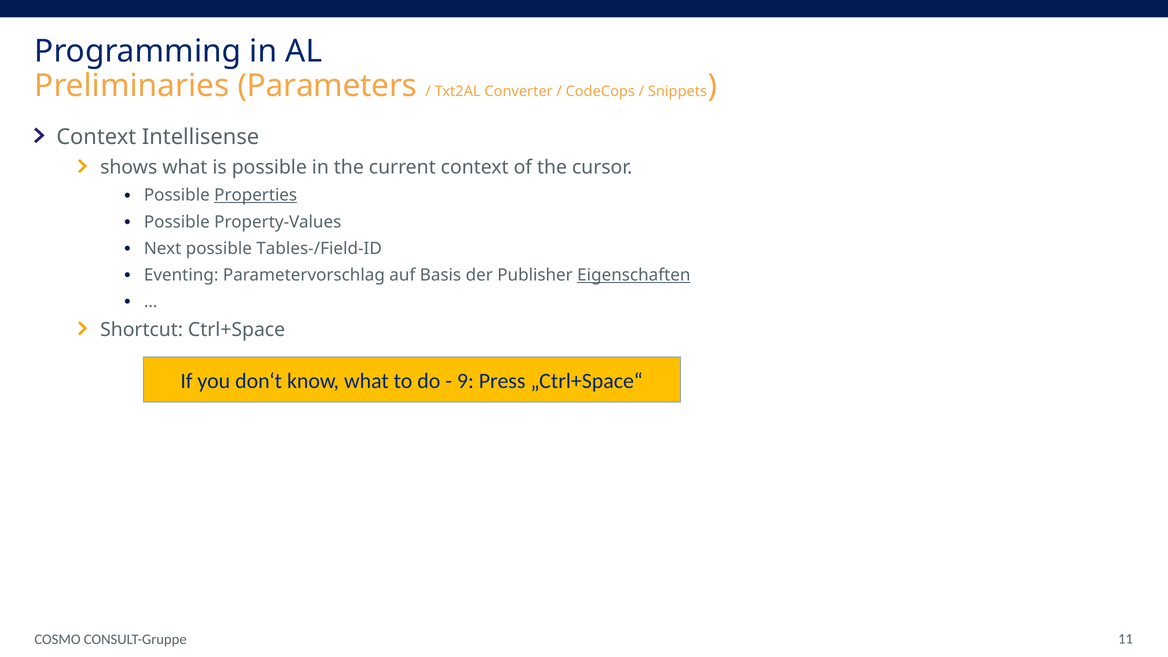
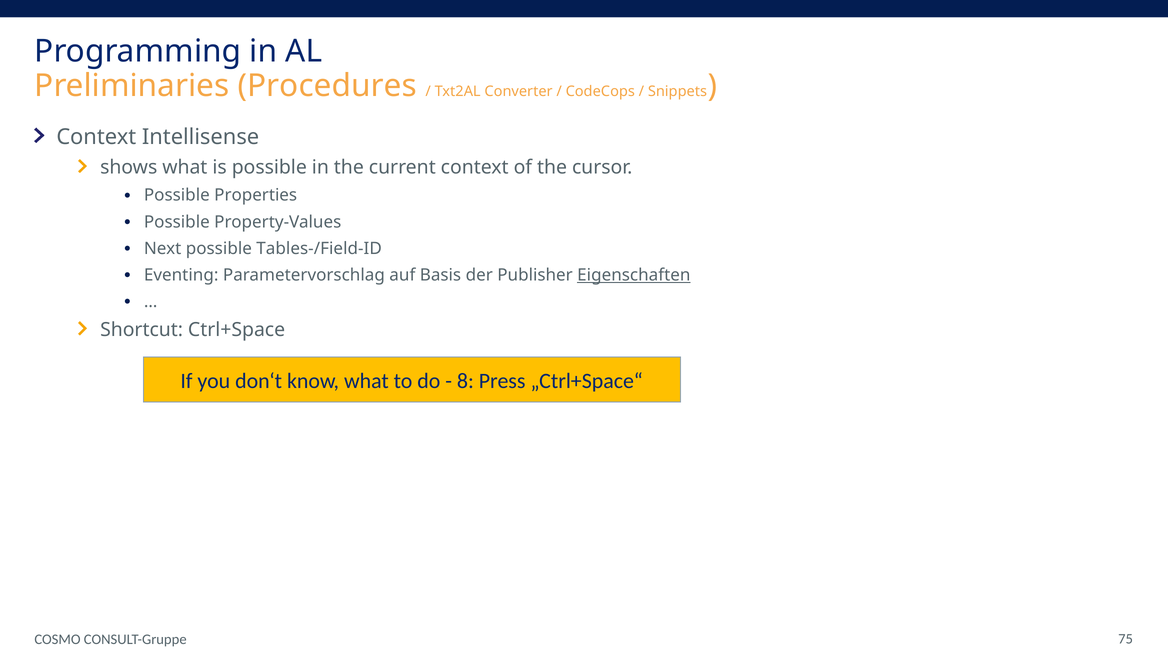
Parameters: Parameters -> Procedures (327, 86)
Properties underline: present -> none (256, 195)
9: 9 -> 8 (465, 381)
11: 11 -> 75 (1126, 639)
